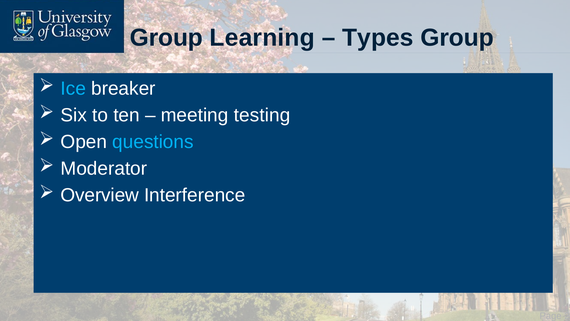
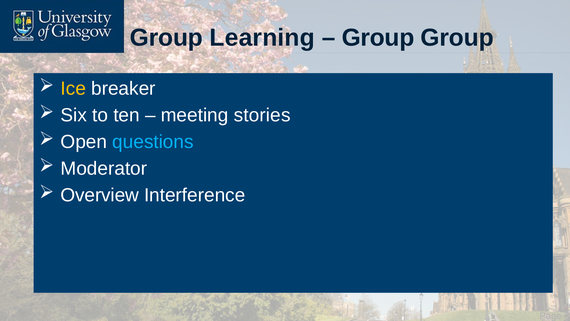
Types: Types -> Group (378, 38)
Ice colour: light blue -> yellow (73, 89)
testing: testing -> stories (262, 115)
